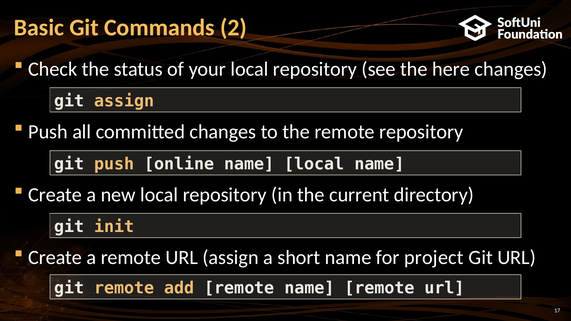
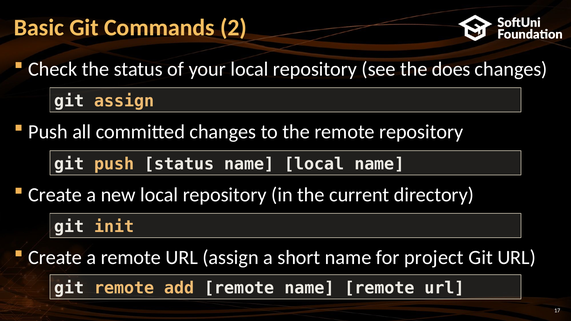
here: here -> does (451, 69)
push online: online -> status (179, 164)
